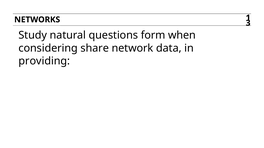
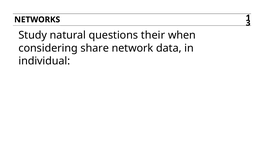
form: form -> their (153, 35)
providing: providing -> individual (44, 61)
